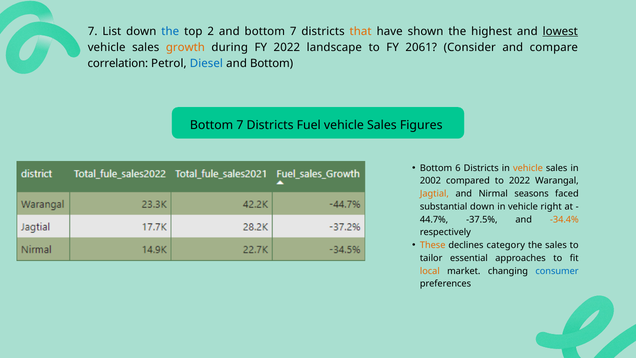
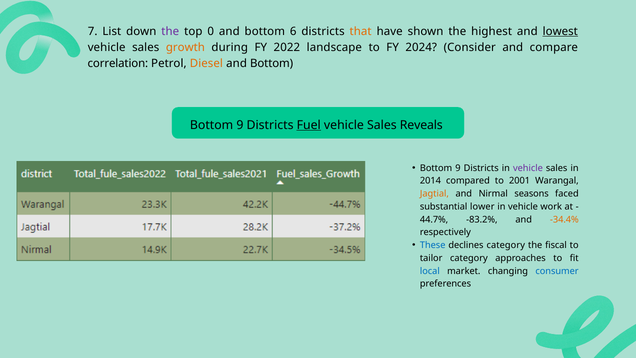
the colour: blue -> purple (170, 31)
2: 2 -> 0 (211, 31)
and bottom 7: 7 -> 6 (293, 31)
2061: 2061 -> 2024 (421, 47)
Diesel colour: blue -> orange (206, 63)
7: 7 -> 9 (240, 125)
Fuel underline: none -> present (309, 125)
Figures: Figures -> Reveals (421, 125)
6: 6 -> 9 (458, 168)
vehicle colour: orange -> purple (528, 168)
2002: 2002 -> 2014 (430, 181)
to 2022: 2022 -> 2001 (520, 181)
substantial down: down -> lower (482, 206)
right: right -> work (551, 206)
-37.5%: -37.5% -> -83.2% (482, 219)
These colour: orange -> blue (433, 245)
the sales: sales -> fiscal (556, 245)
tailor essential: essential -> category (469, 258)
local colour: orange -> blue (430, 271)
